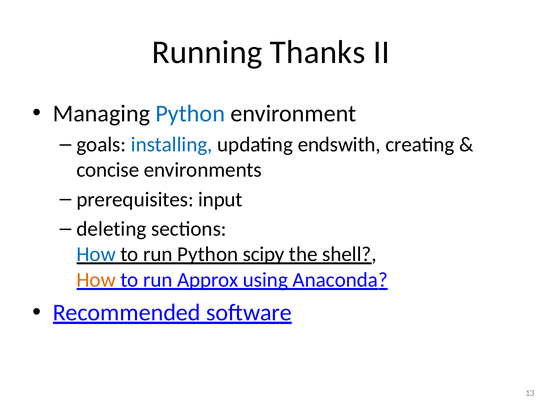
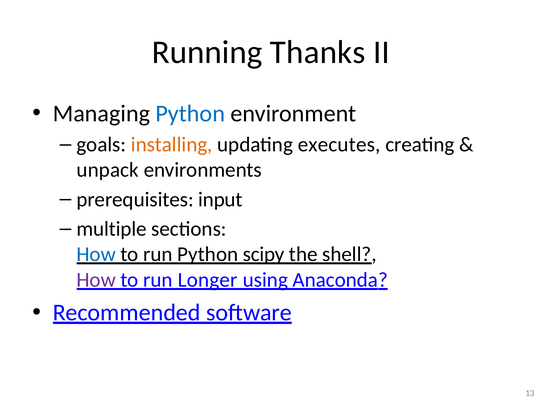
installing colour: blue -> orange (172, 145)
endswith: endswith -> executes (339, 145)
concise: concise -> unpack (108, 170)
deleting: deleting -> multiple (112, 229)
How colour: orange -> purple (96, 280)
Approx: Approx -> Longer (208, 280)
